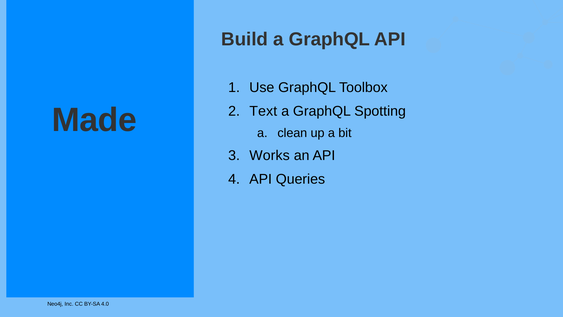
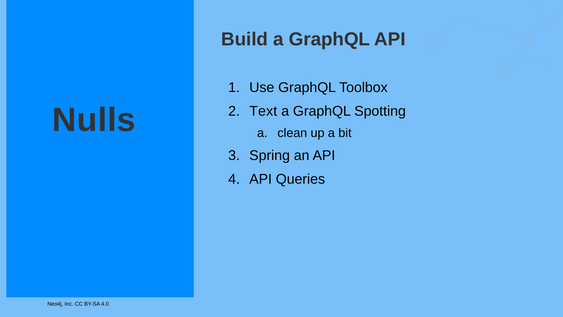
Made: Made -> Nulls (94, 120)
Works: Works -> Spring (270, 155)
